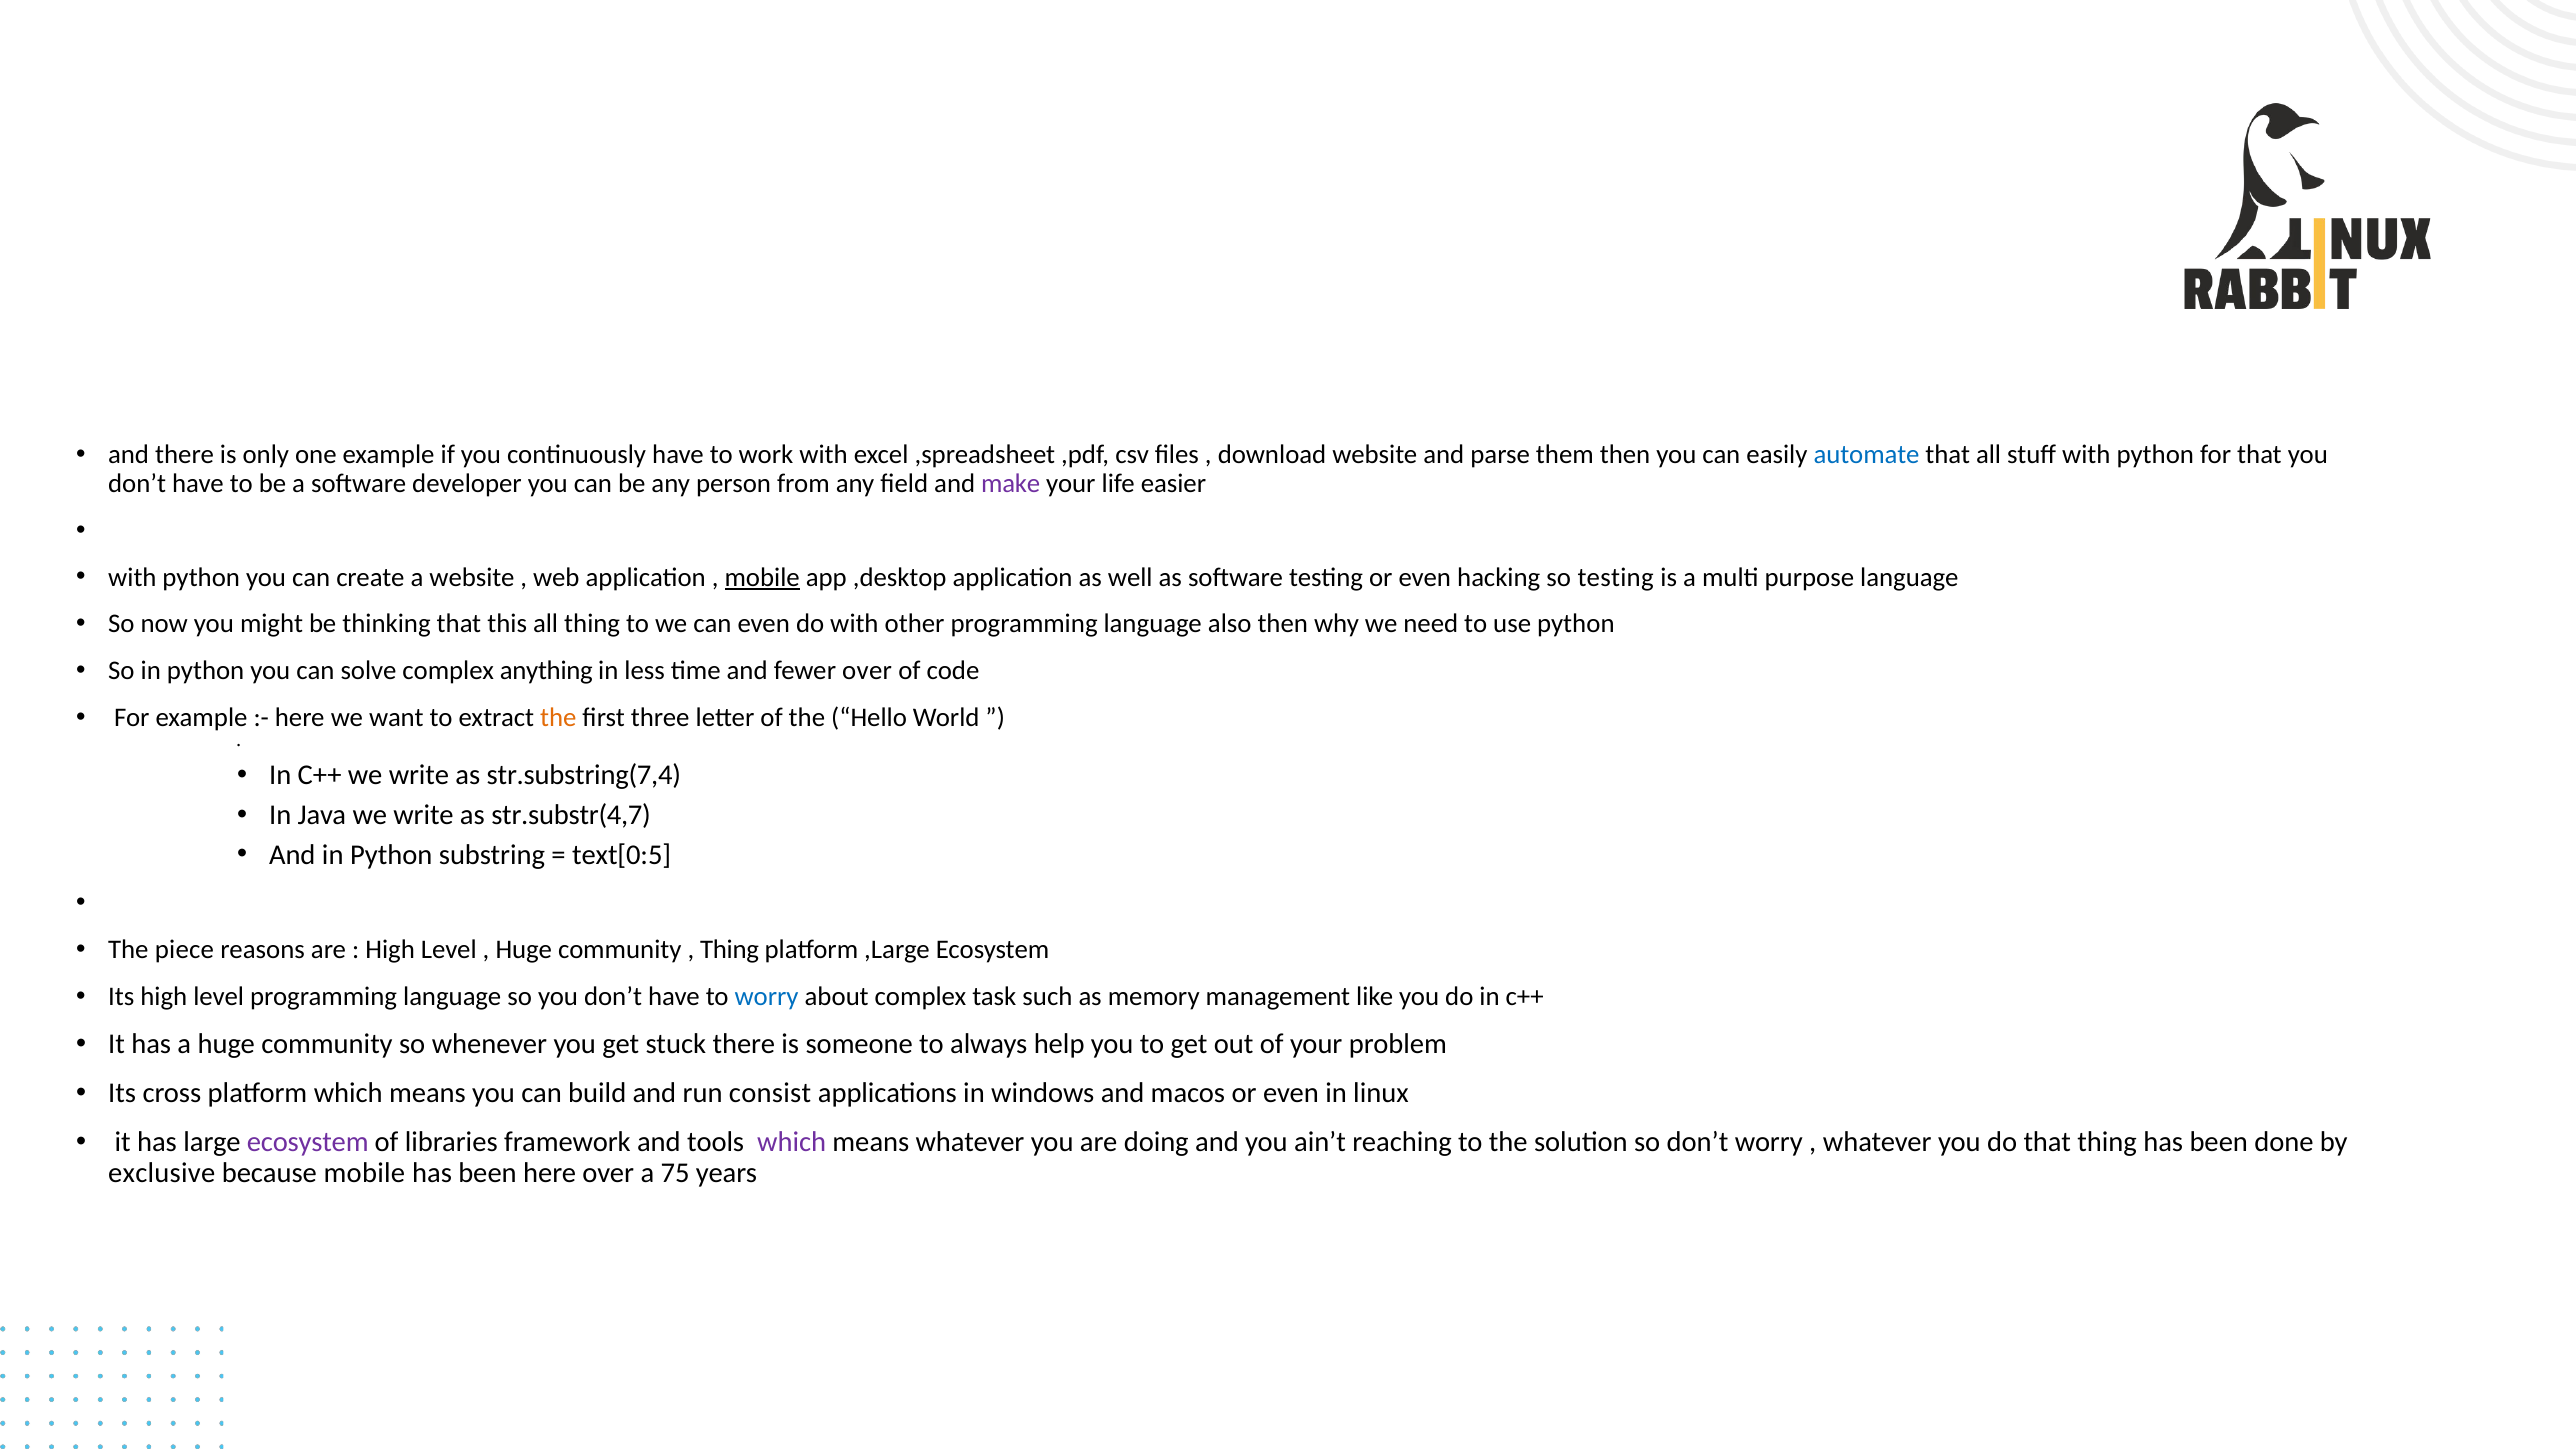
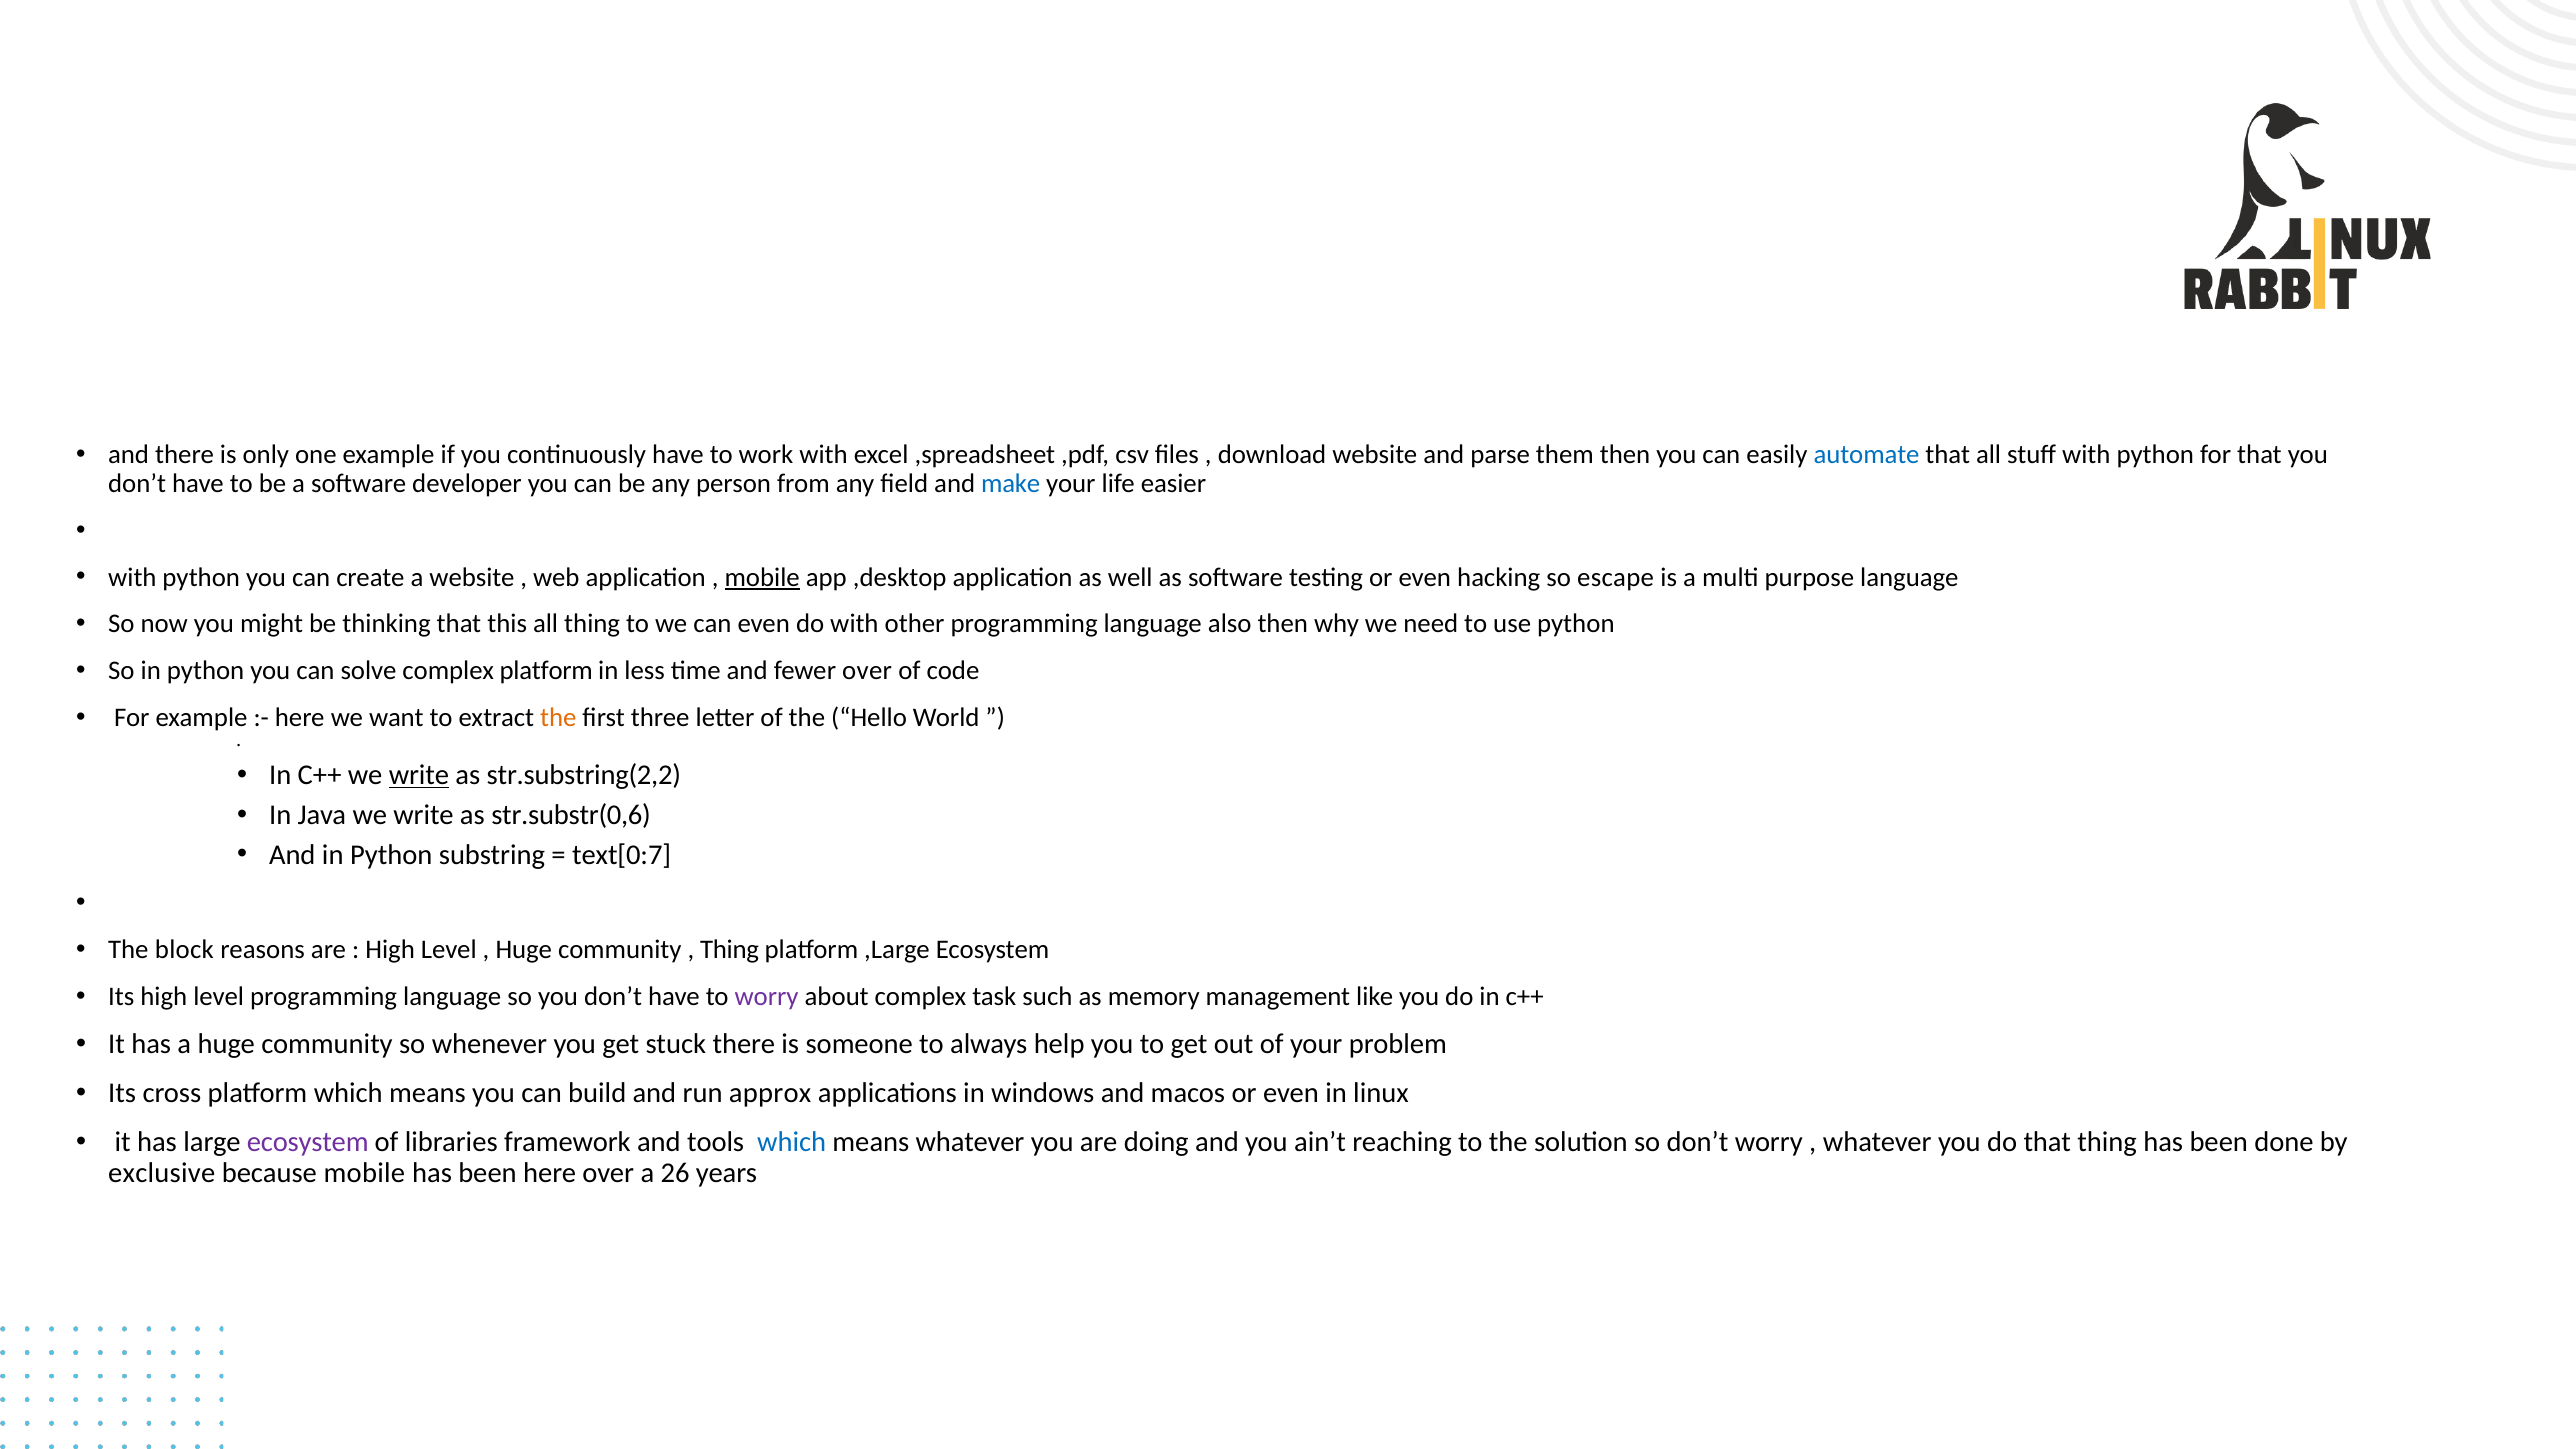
make colour: purple -> blue (1011, 483)
so testing: testing -> escape (1616, 577)
complex anything: anything -> platform (546, 671)
write underline: none -> present (419, 775)
str.substring(7,4: str.substring(7,4 -> str.substring(2,2 (584, 775)
str.substr(4,7: str.substr(4,7 -> str.substr(0,6 (571, 815)
text[0:5: text[0:5 -> text[0:7 (622, 855)
piece: piece -> block (184, 949)
worry colour: blue -> purple (767, 996)
consist: consist -> approx (770, 1093)
which colour: purple -> blue (792, 1142)
75: 75 -> 26 (675, 1173)
